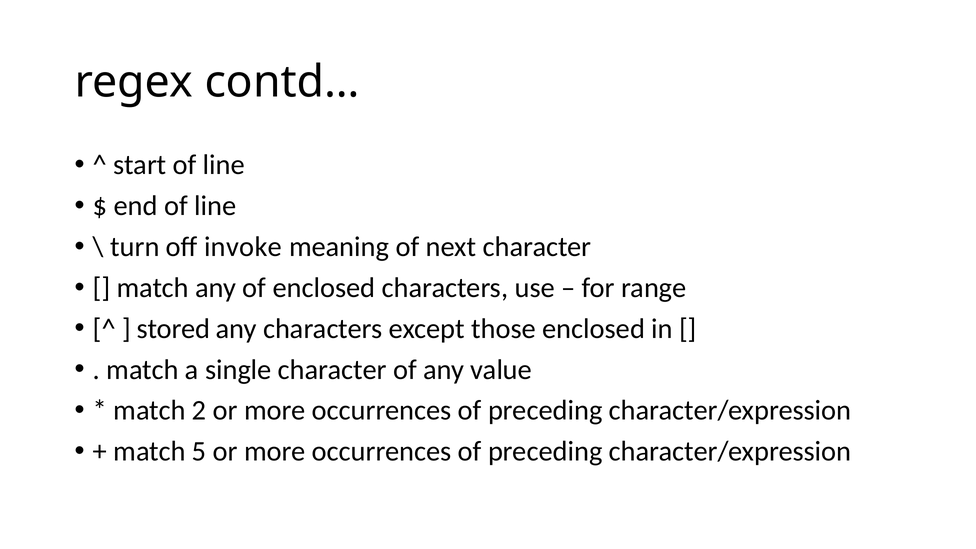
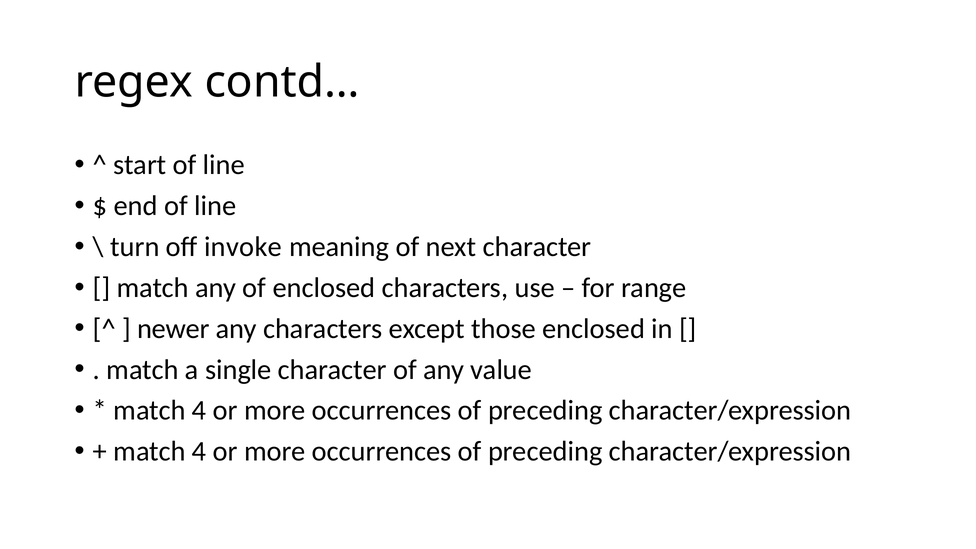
stored: stored -> newer (173, 329)
2: 2 -> 4 (199, 411)
5: 5 -> 4 (199, 451)
